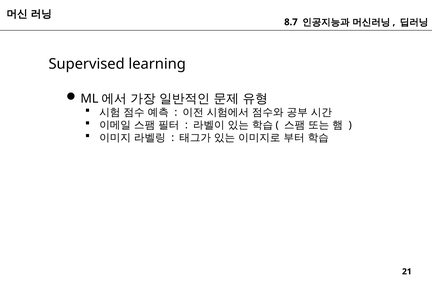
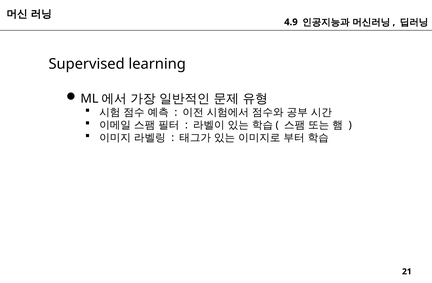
8.7: 8.7 -> 4.9 (291, 22)
